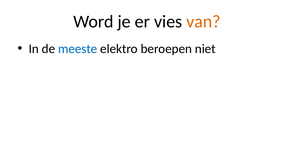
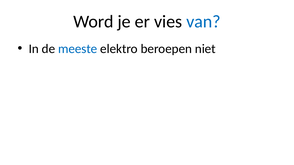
van colour: orange -> blue (203, 22)
